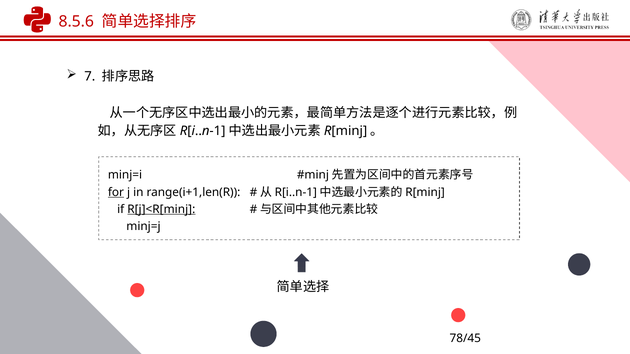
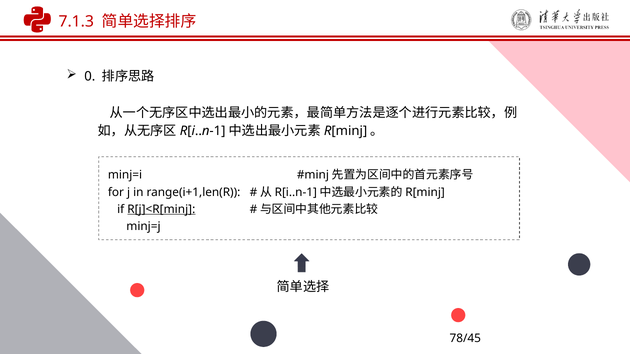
8.5.6: 8.5.6 -> 7.1.3 (76, 22)
7: 7 -> 0 (90, 77)
for underline: present -> none (116, 192)
